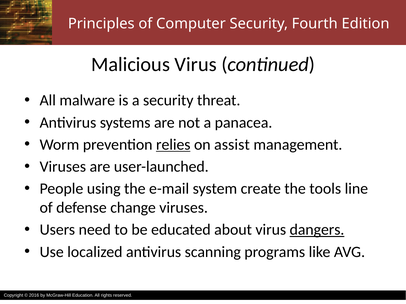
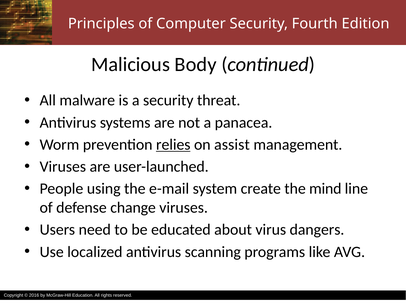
Malicious Virus: Virus -> Body (196, 65)
tools: tools -> mind (325, 189)
dangers underline: present -> none (317, 230)
